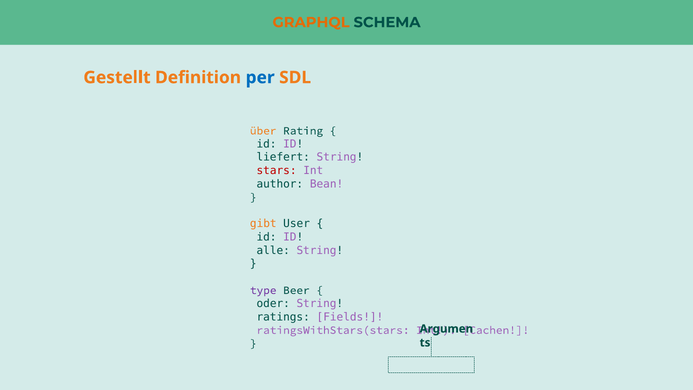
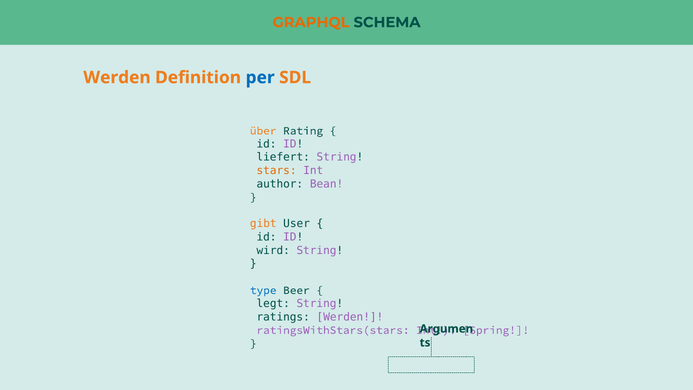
Gestellt: Gestellt -> Werden (117, 77)
stars colour: red -> orange (277, 171)
alle: alle -> wird (273, 250)
type colour: purple -> blue (263, 290)
oder: oder -> legt (273, 303)
ratings Fields: Fields -> Werden (350, 317)
Cachen: Cachen -> Spring (496, 330)
